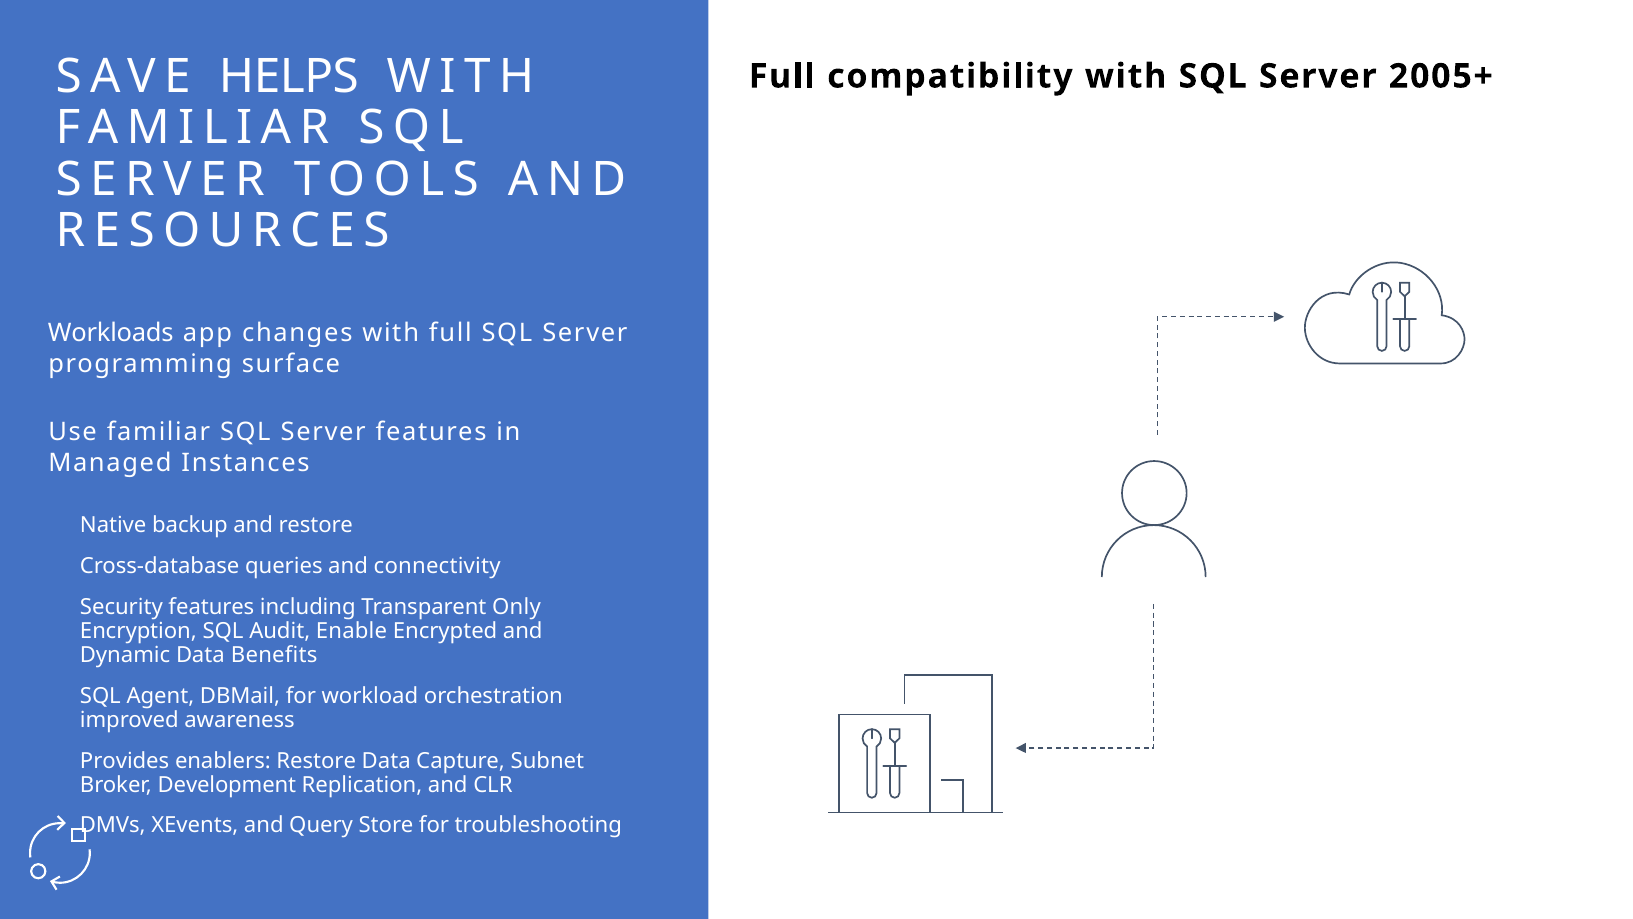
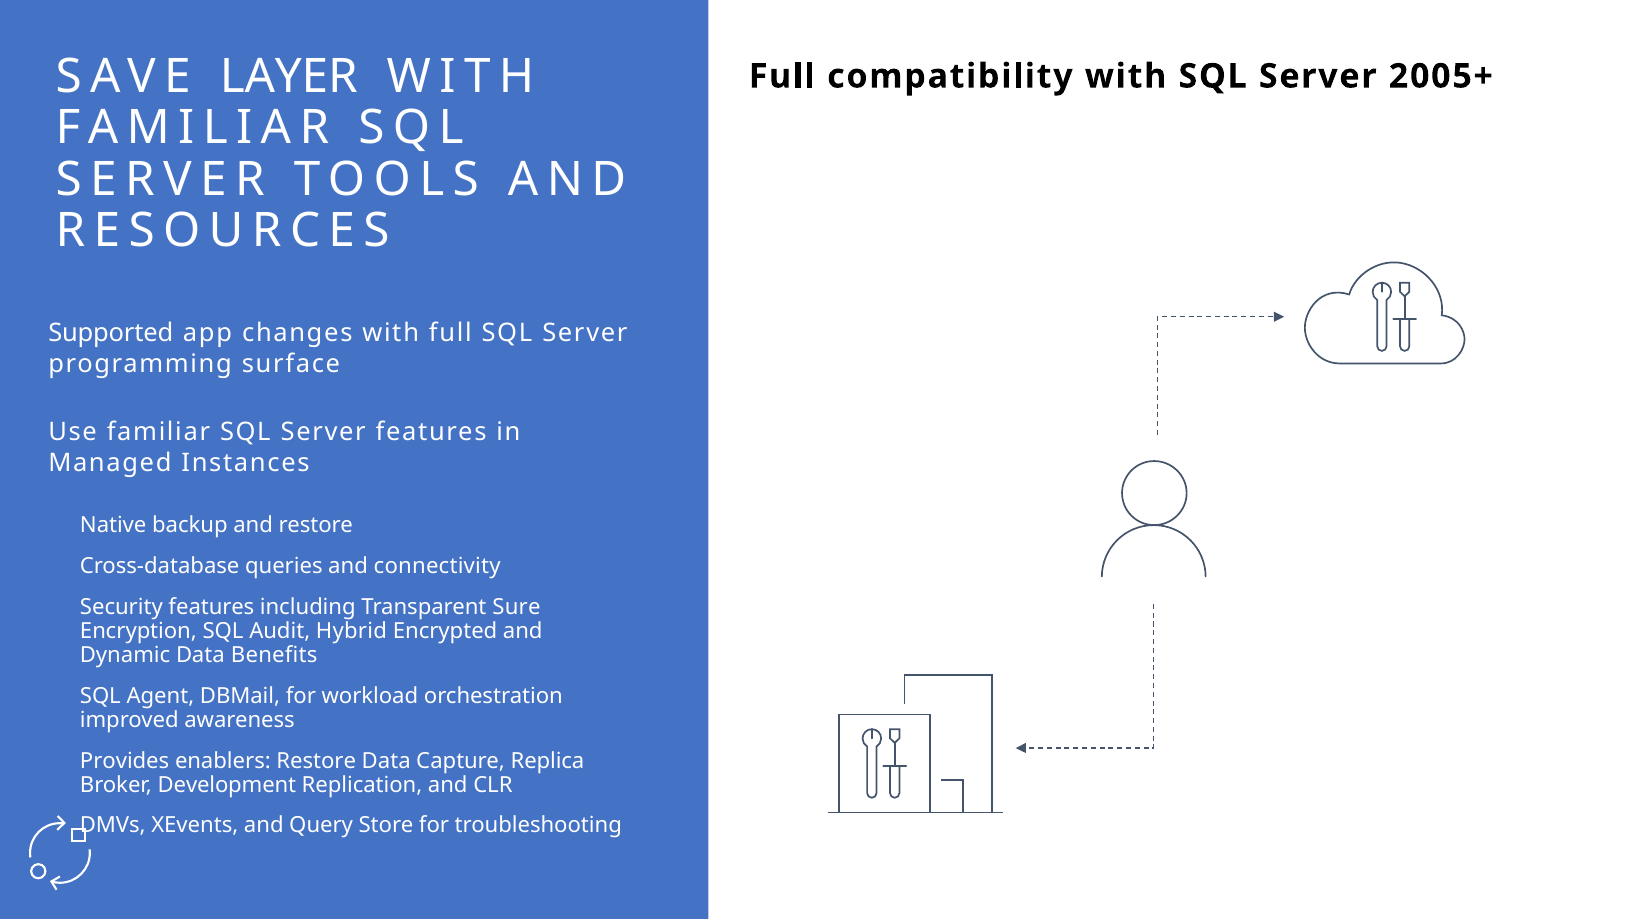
HELPS: HELPS -> LAYER (289, 77)
Workloads: Workloads -> Supported (111, 333)
Only: Only -> Sure (516, 607)
Enable: Enable -> Hybrid (351, 631)
Subnet: Subnet -> Replica (547, 761)
